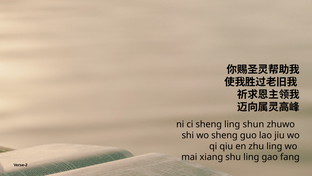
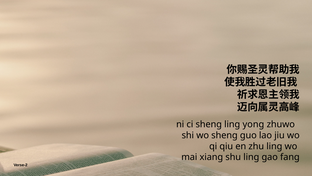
shun: shun -> yong (253, 124)
